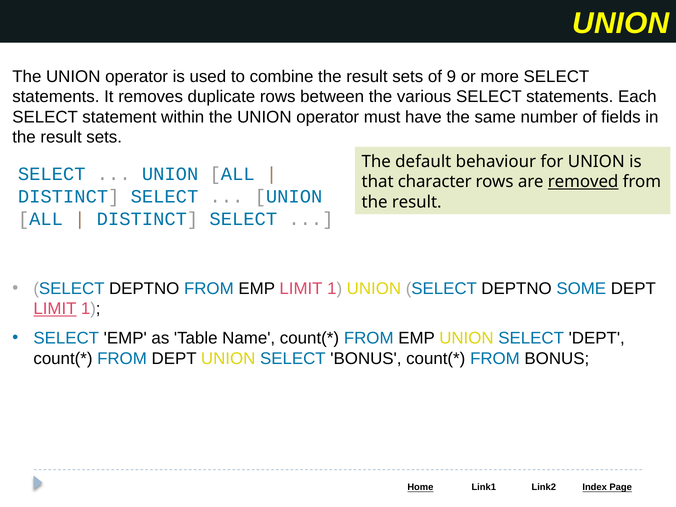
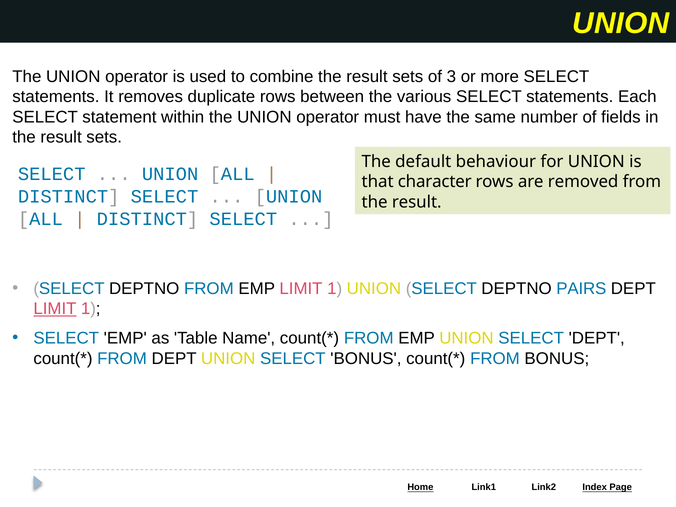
9: 9 -> 3 (451, 77)
removed underline: present -> none (583, 182)
SOME: SOME -> PAIRS (581, 289)
